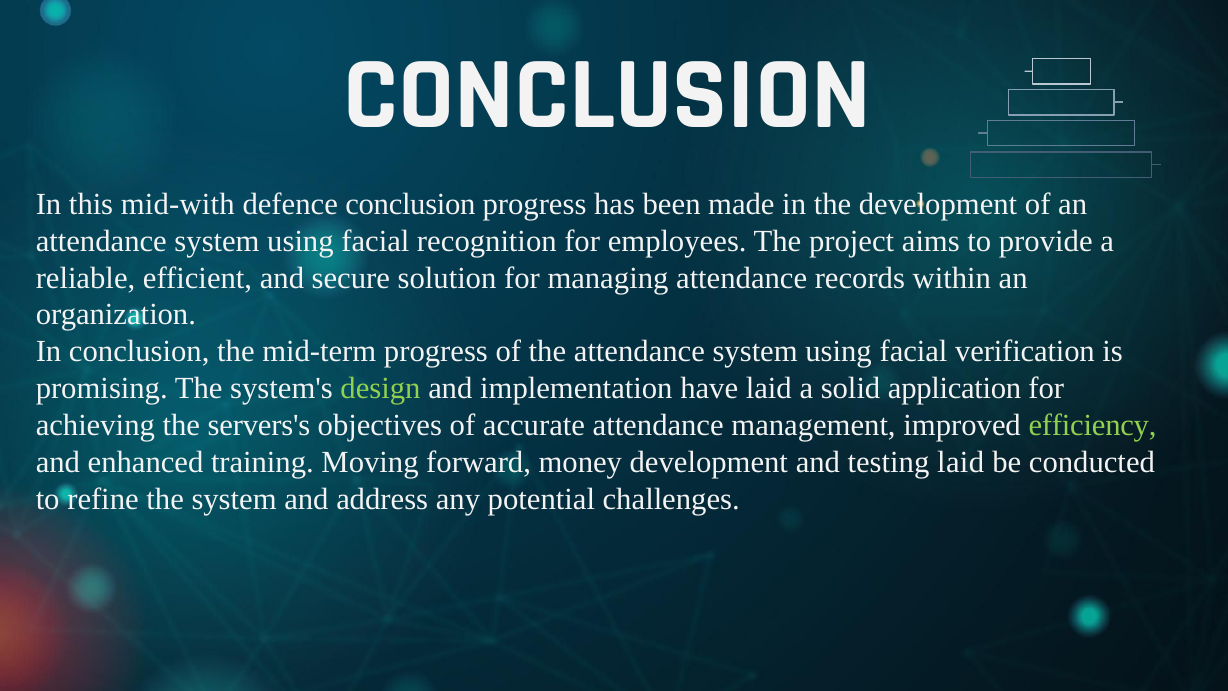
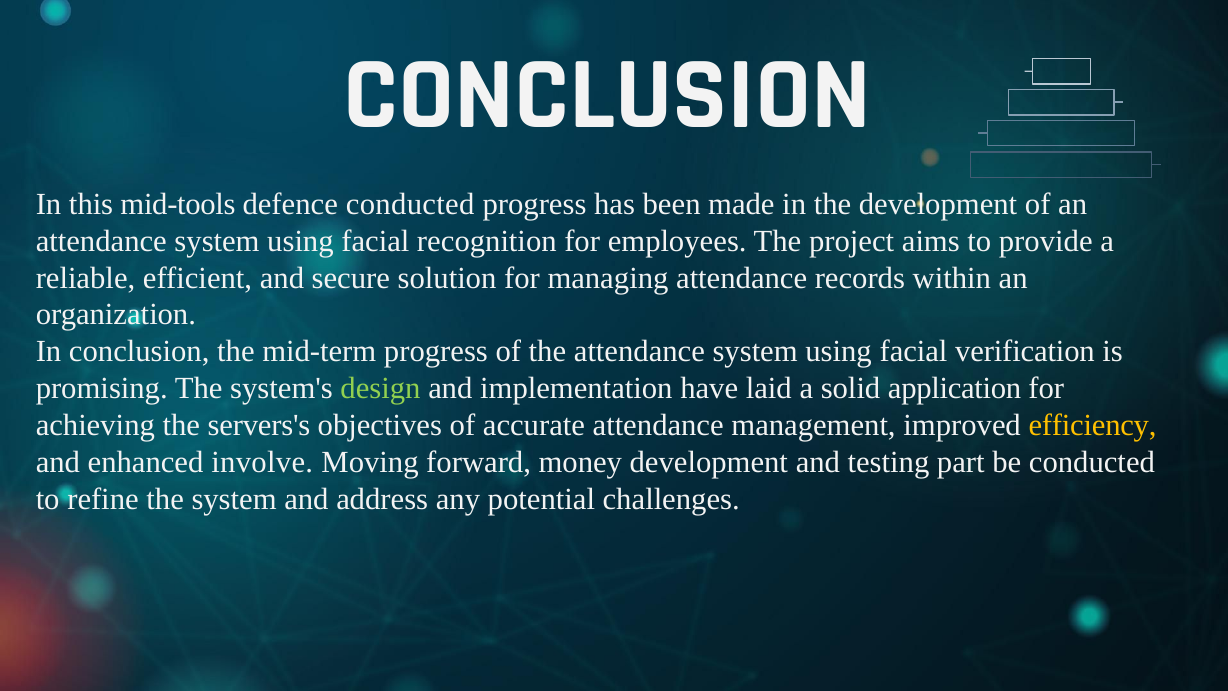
mid-with: mid-with -> mid-tools (178, 204)
defence conclusion: conclusion -> conducted (410, 204)
efficiency colour: light green -> yellow (1093, 425)
training: training -> involve (262, 462)
testing laid: laid -> part (961, 462)
